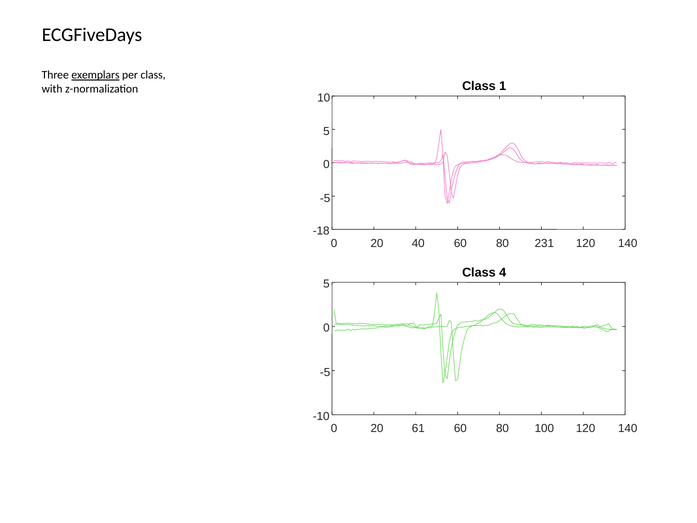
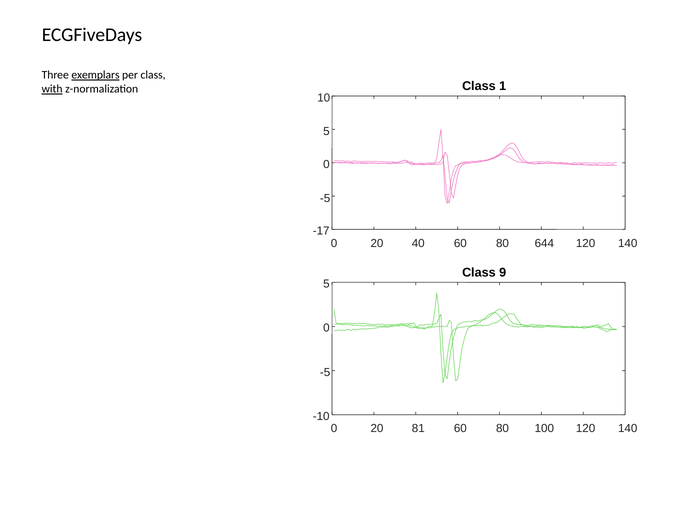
with underline: none -> present (52, 89)
-18: -18 -> -17 (321, 231)
231: 231 -> 644 (544, 243)
4: 4 -> 9 (503, 272)
61: 61 -> 81 (418, 428)
